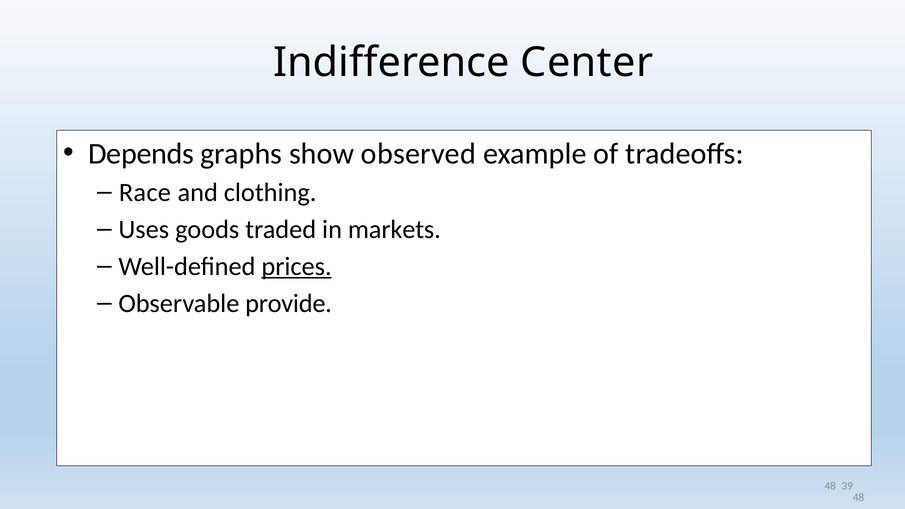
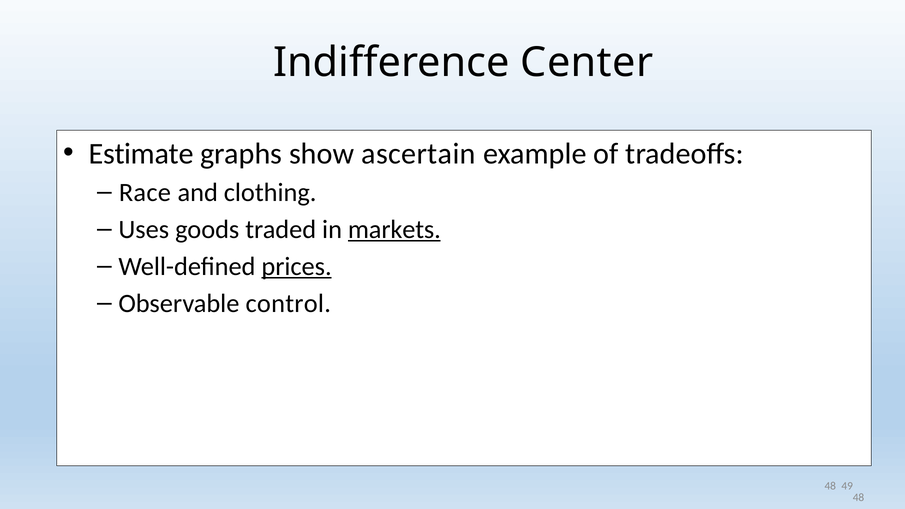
Depends: Depends -> Estimate (141, 154)
observed: observed -> ascertain (418, 154)
markets underline: none -> present (394, 230)
provide: provide -> control (288, 304)
39: 39 -> 49 (847, 486)
